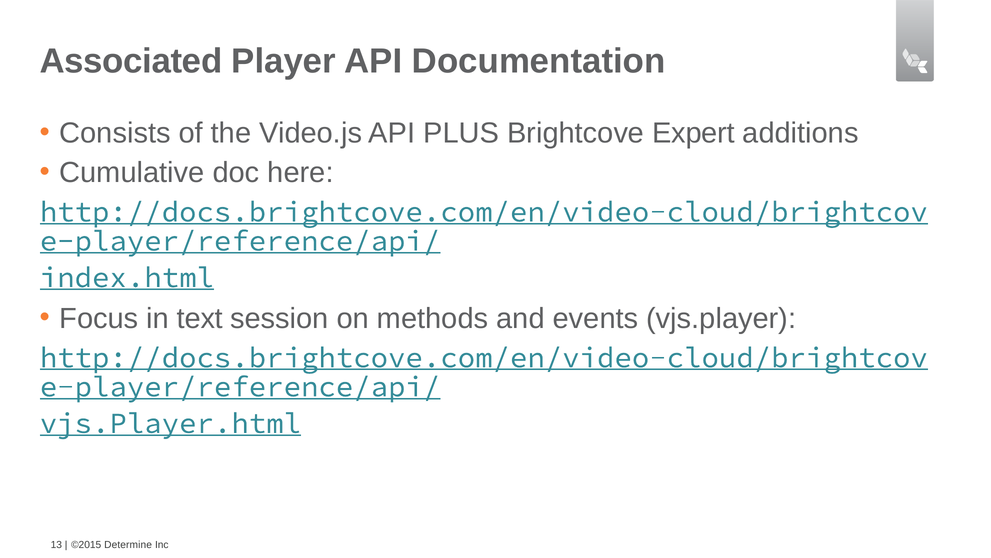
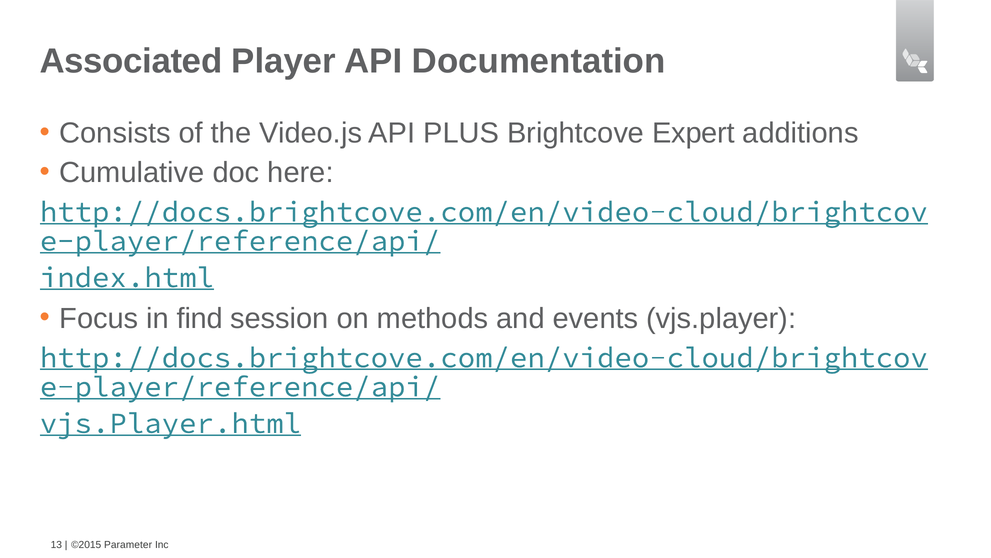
text: text -> find (200, 318)
Determine: Determine -> Parameter (128, 544)
